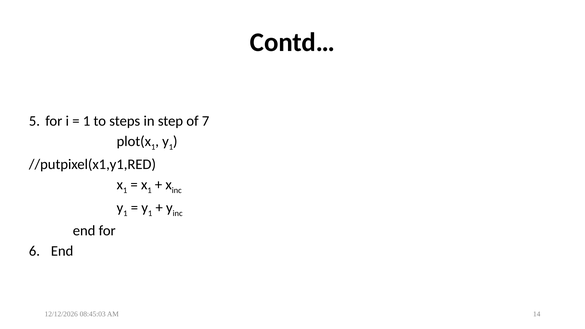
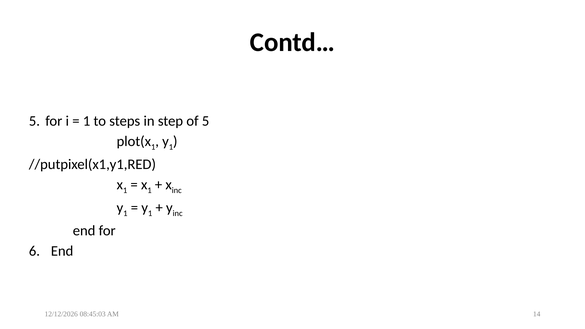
of 7: 7 -> 5 (206, 121)
